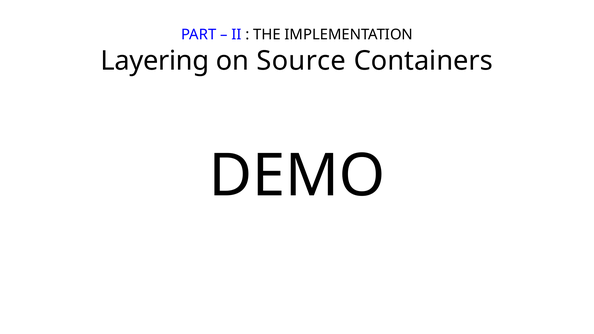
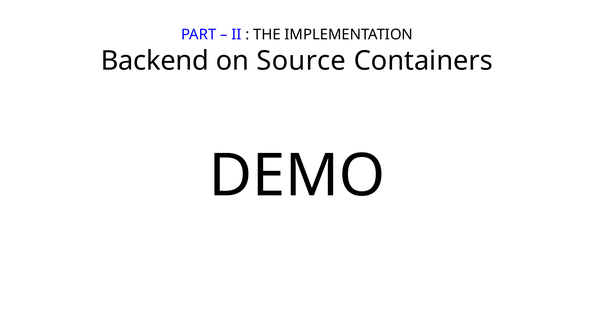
Layering: Layering -> Backend (155, 61)
